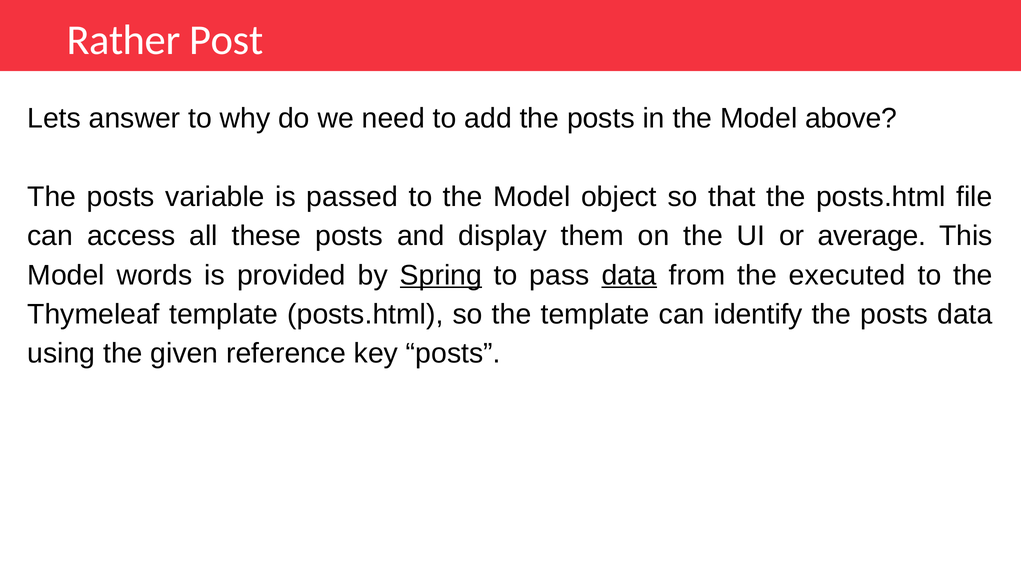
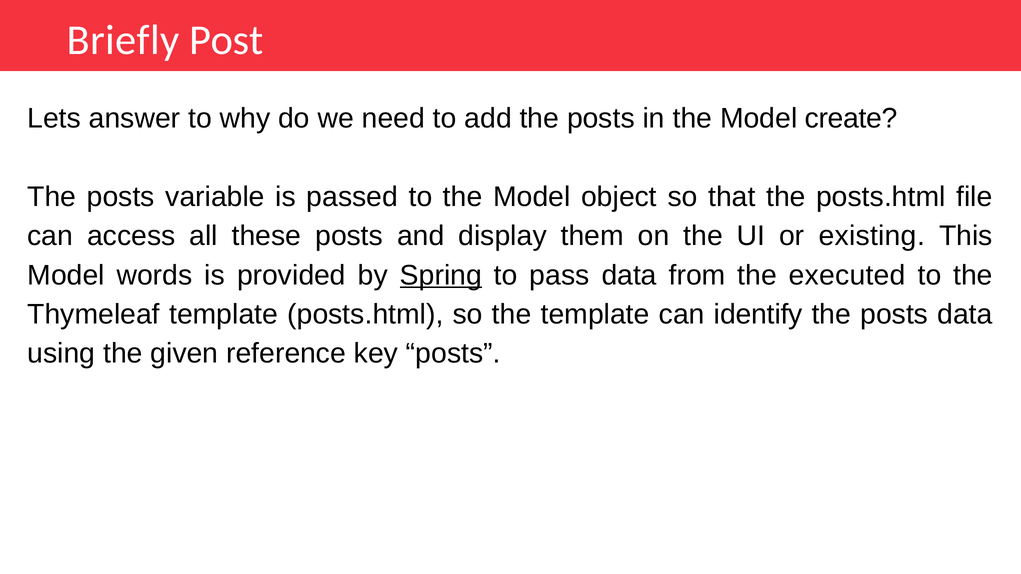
Rather: Rather -> Briefly (123, 40)
above: above -> create (851, 119)
average: average -> existing (872, 236)
data underline: present -> none (629, 275)
